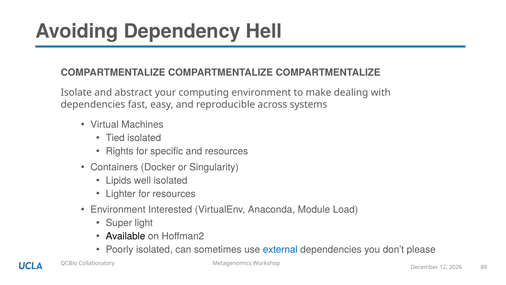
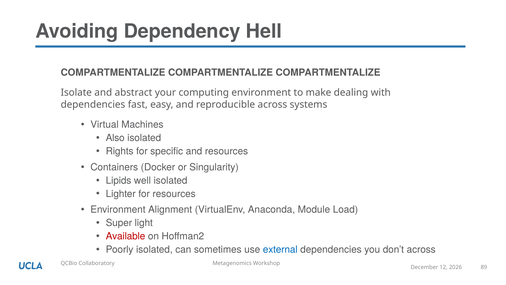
Tied: Tied -> Also (115, 138)
Interested: Interested -> Alignment (170, 209)
Available colour: black -> red (126, 236)
don’t please: please -> across (421, 249)
